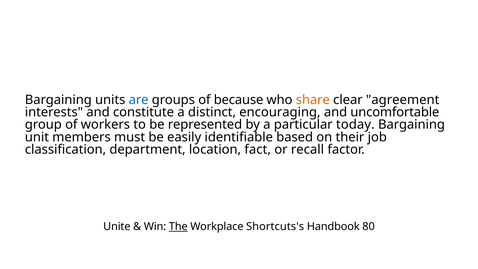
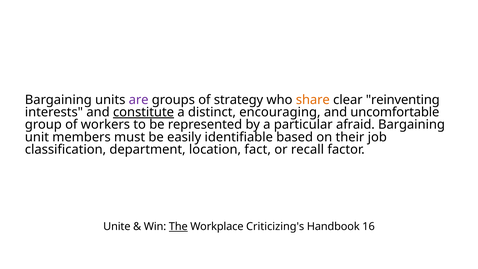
are colour: blue -> purple (139, 100)
because: because -> strategy (239, 100)
agreement: agreement -> reinventing (403, 100)
constitute underline: none -> present (144, 112)
today: today -> afraid (355, 125)
Shortcuts's: Shortcuts's -> Criticizing's (275, 227)
80: 80 -> 16 (369, 227)
